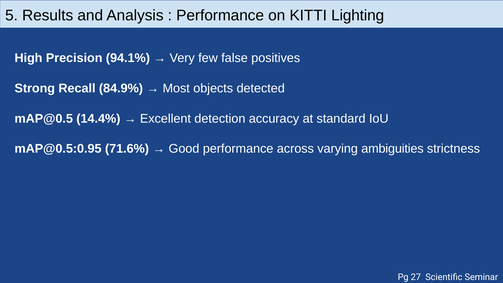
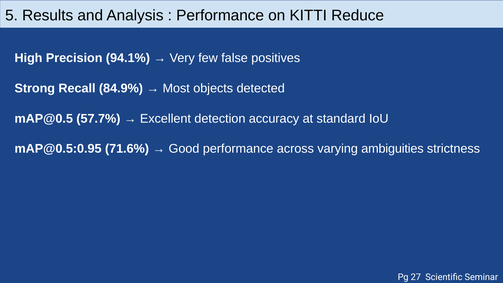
Lighting: Lighting -> Reduce (358, 16)
14.4%: 14.4% -> 57.7% (98, 119)
